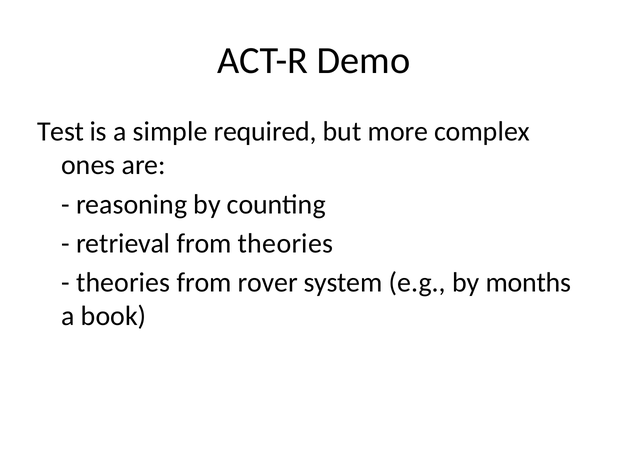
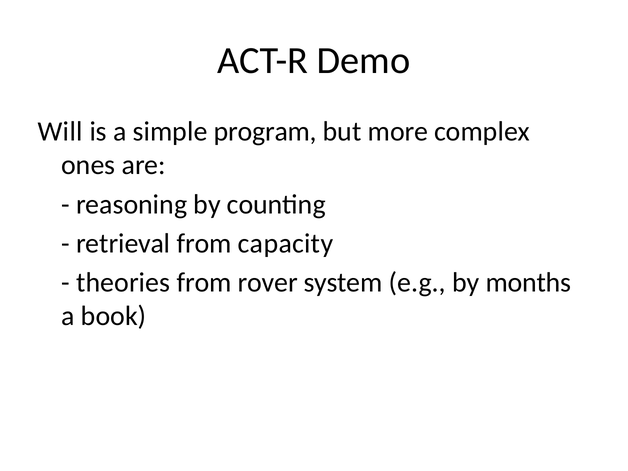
Test: Test -> Will (60, 132)
required: required -> program (265, 132)
from theories: theories -> capacity (286, 243)
